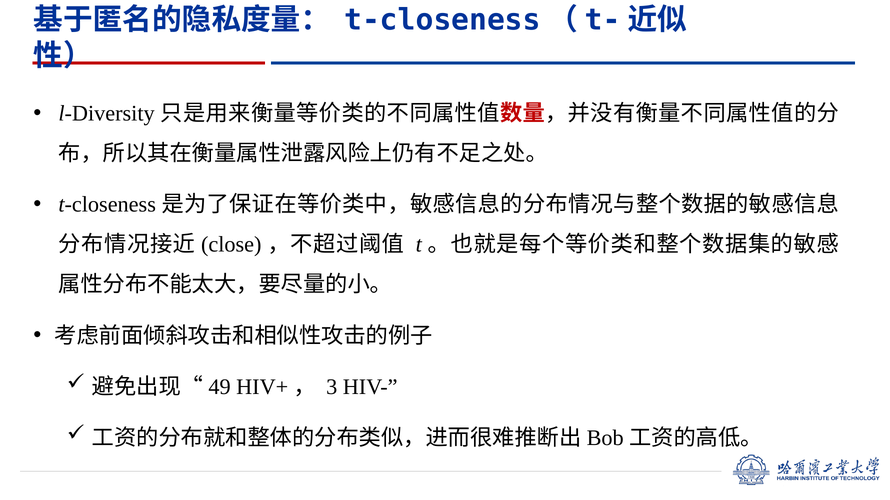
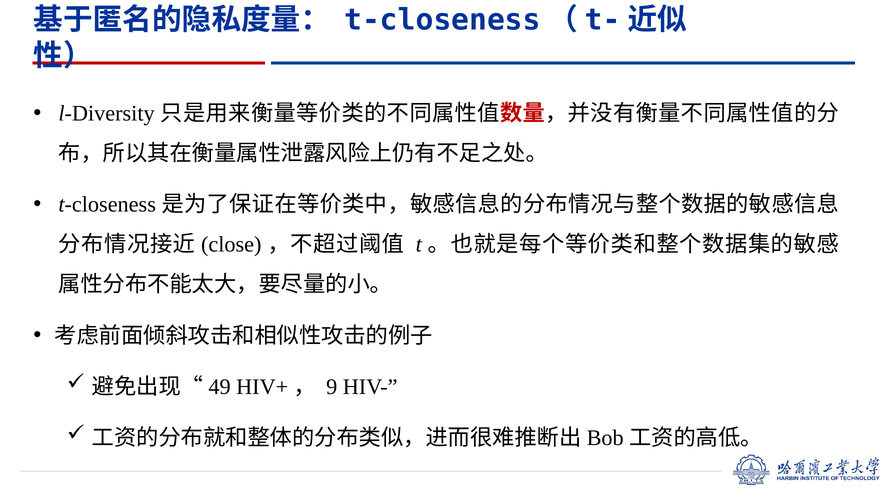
3: 3 -> 9 (332, 387)
